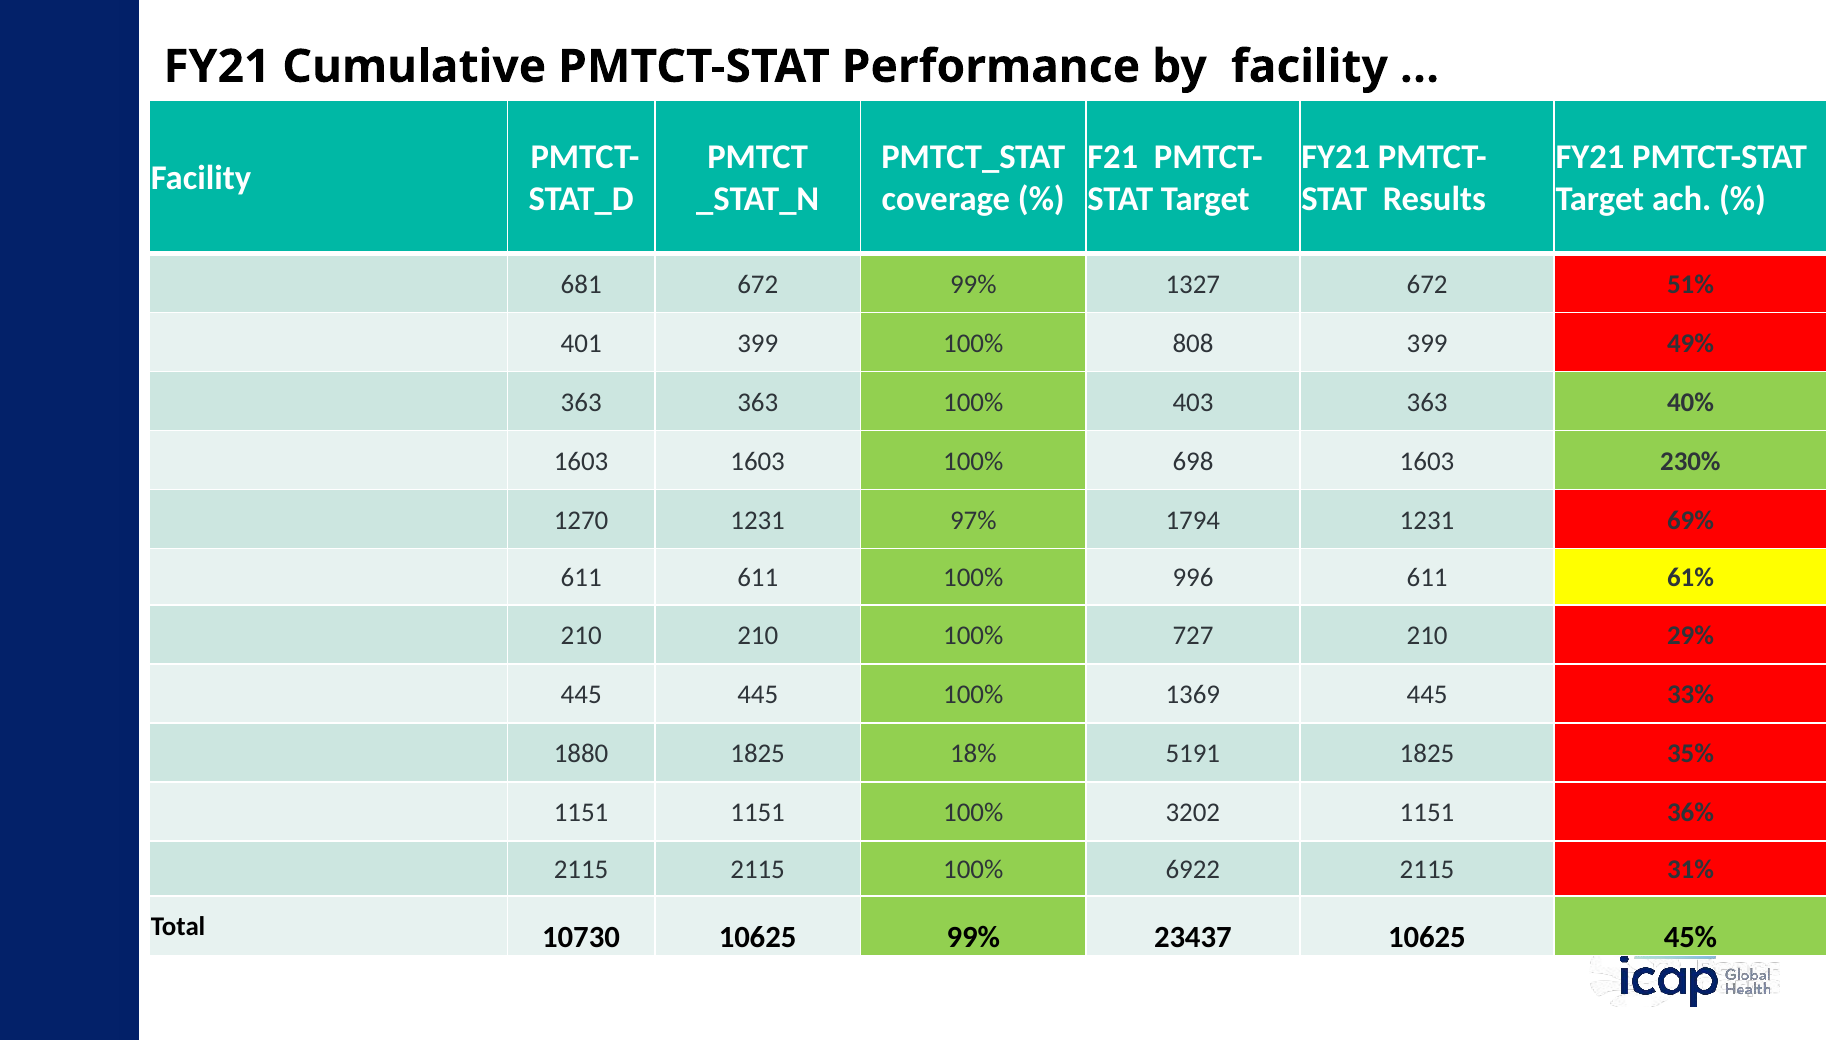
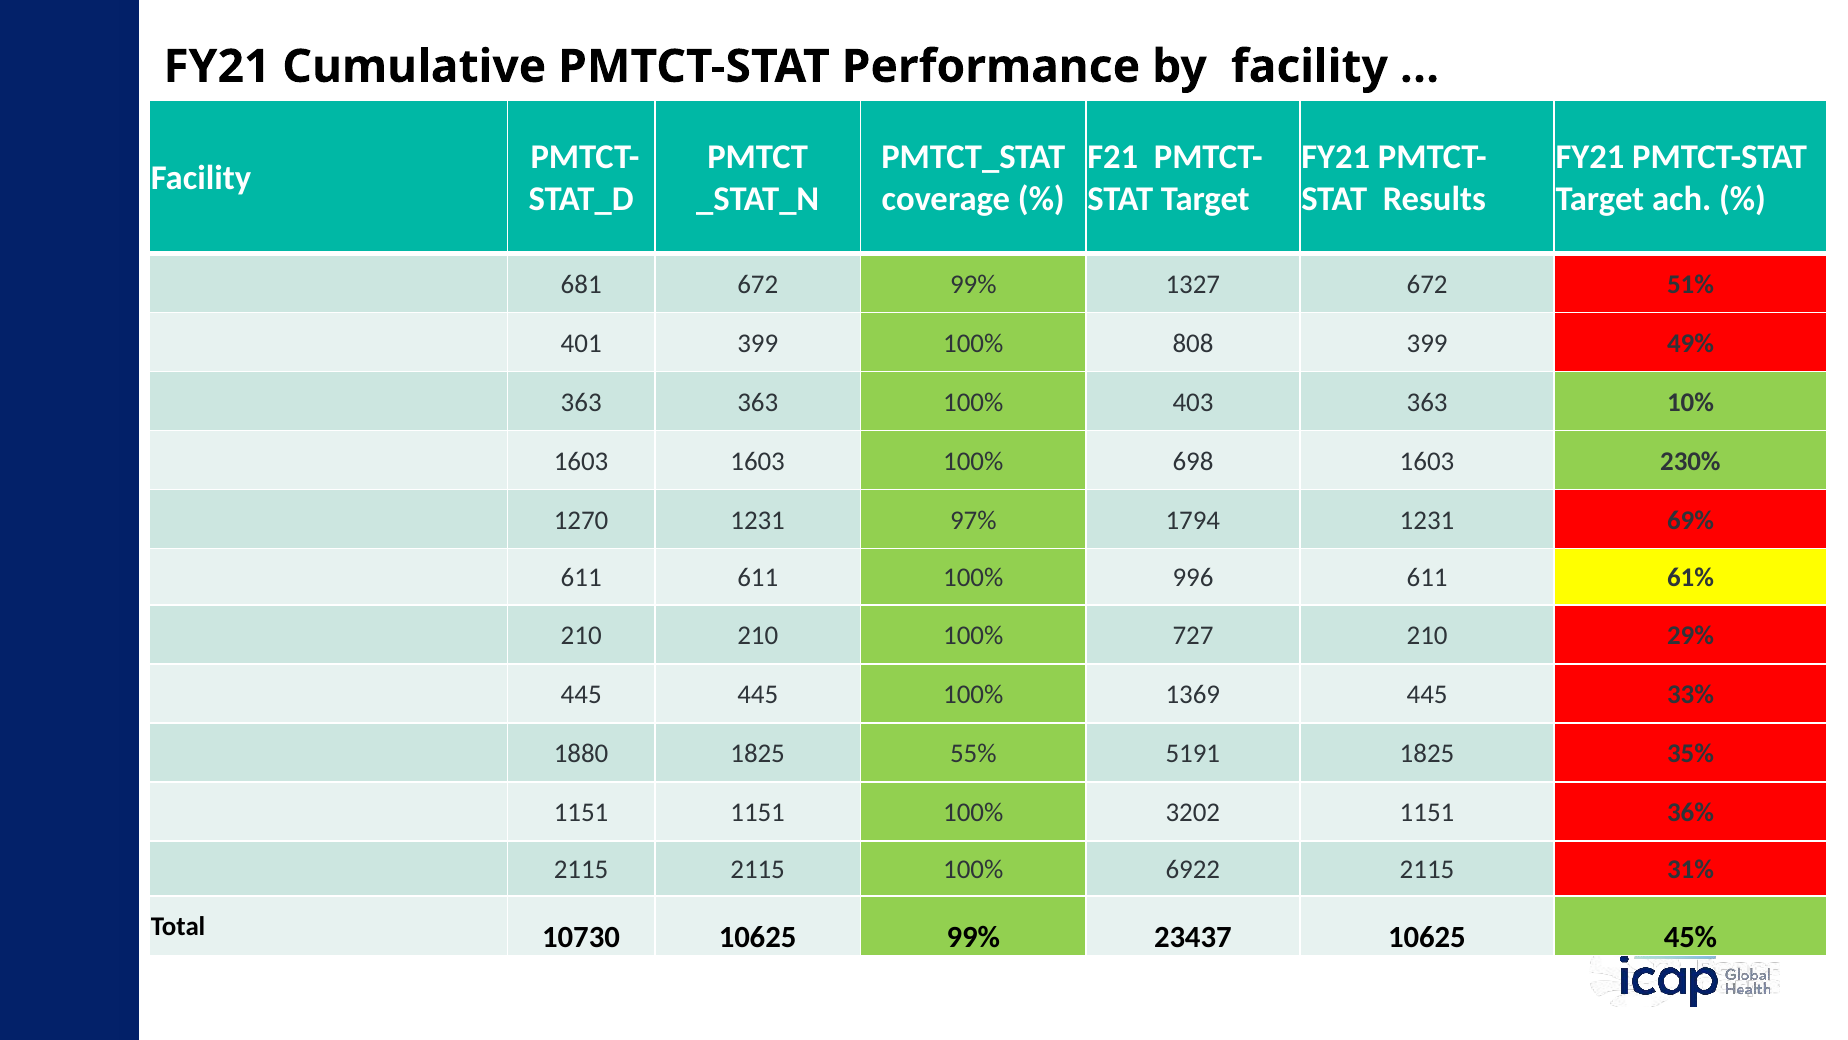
40%: 40% -> 10% (1691, 402)
18%: 18% -> 55% (973, 753)
